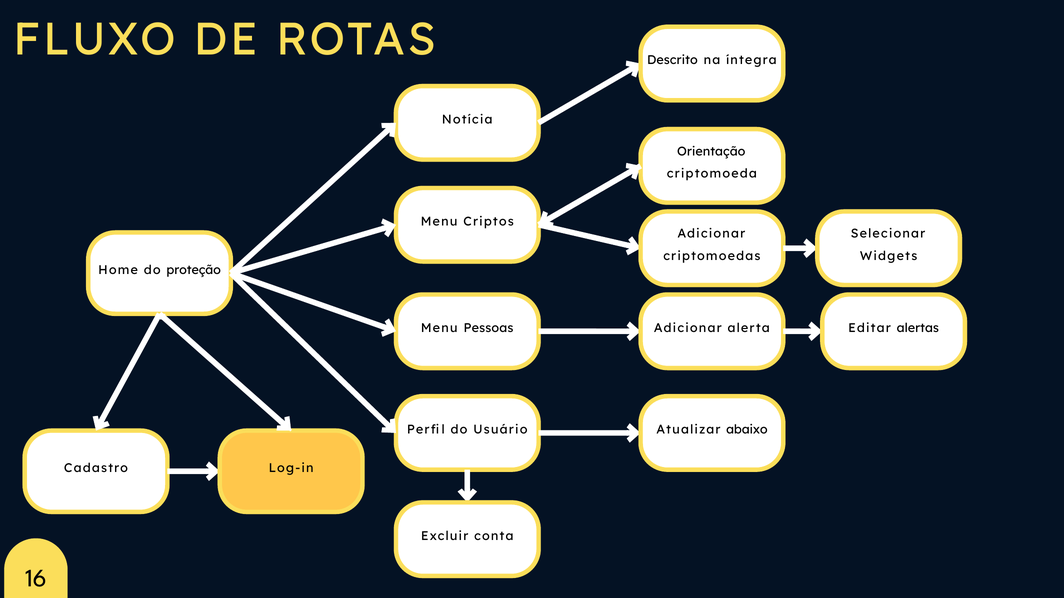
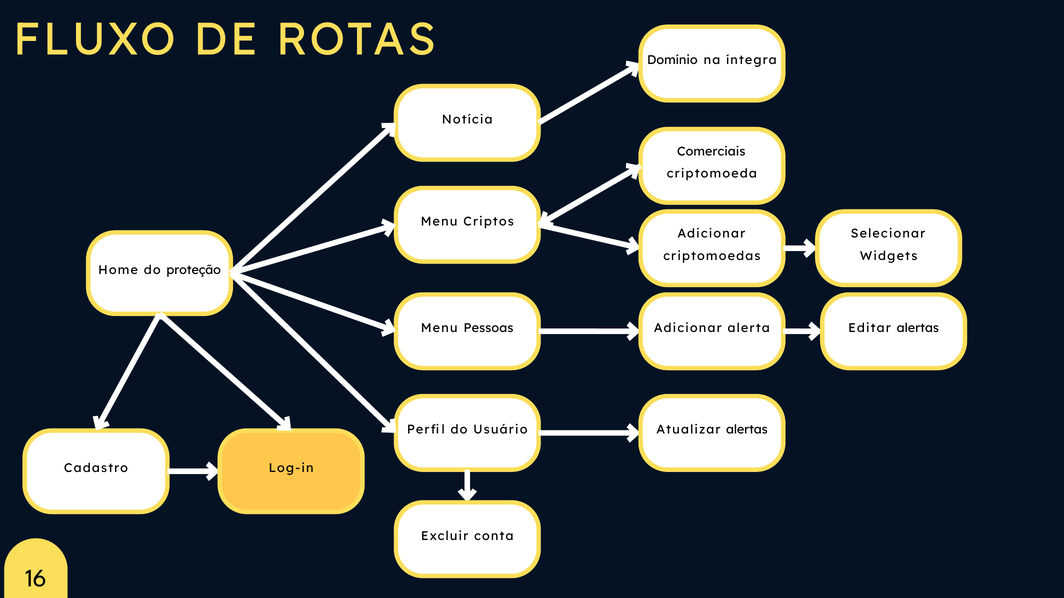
Descrito: Descrito -> Domínio (672, 60)
Orientação: Orientação -> Comerciais (711, 151)
Atualizar abaixo: abaixo -> alertas (747, 430)
